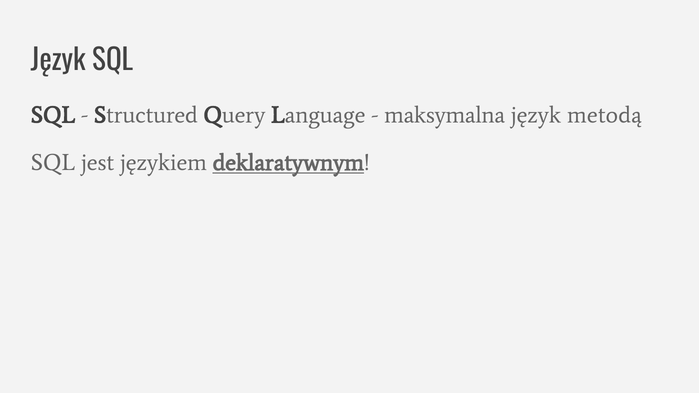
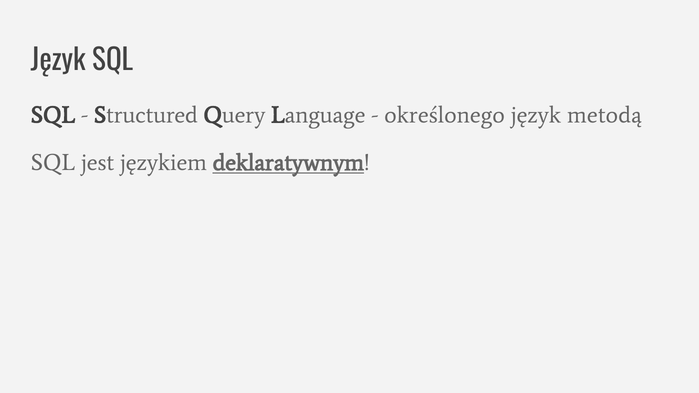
maksymalna: maksymalna -> określonego (445, 115)
